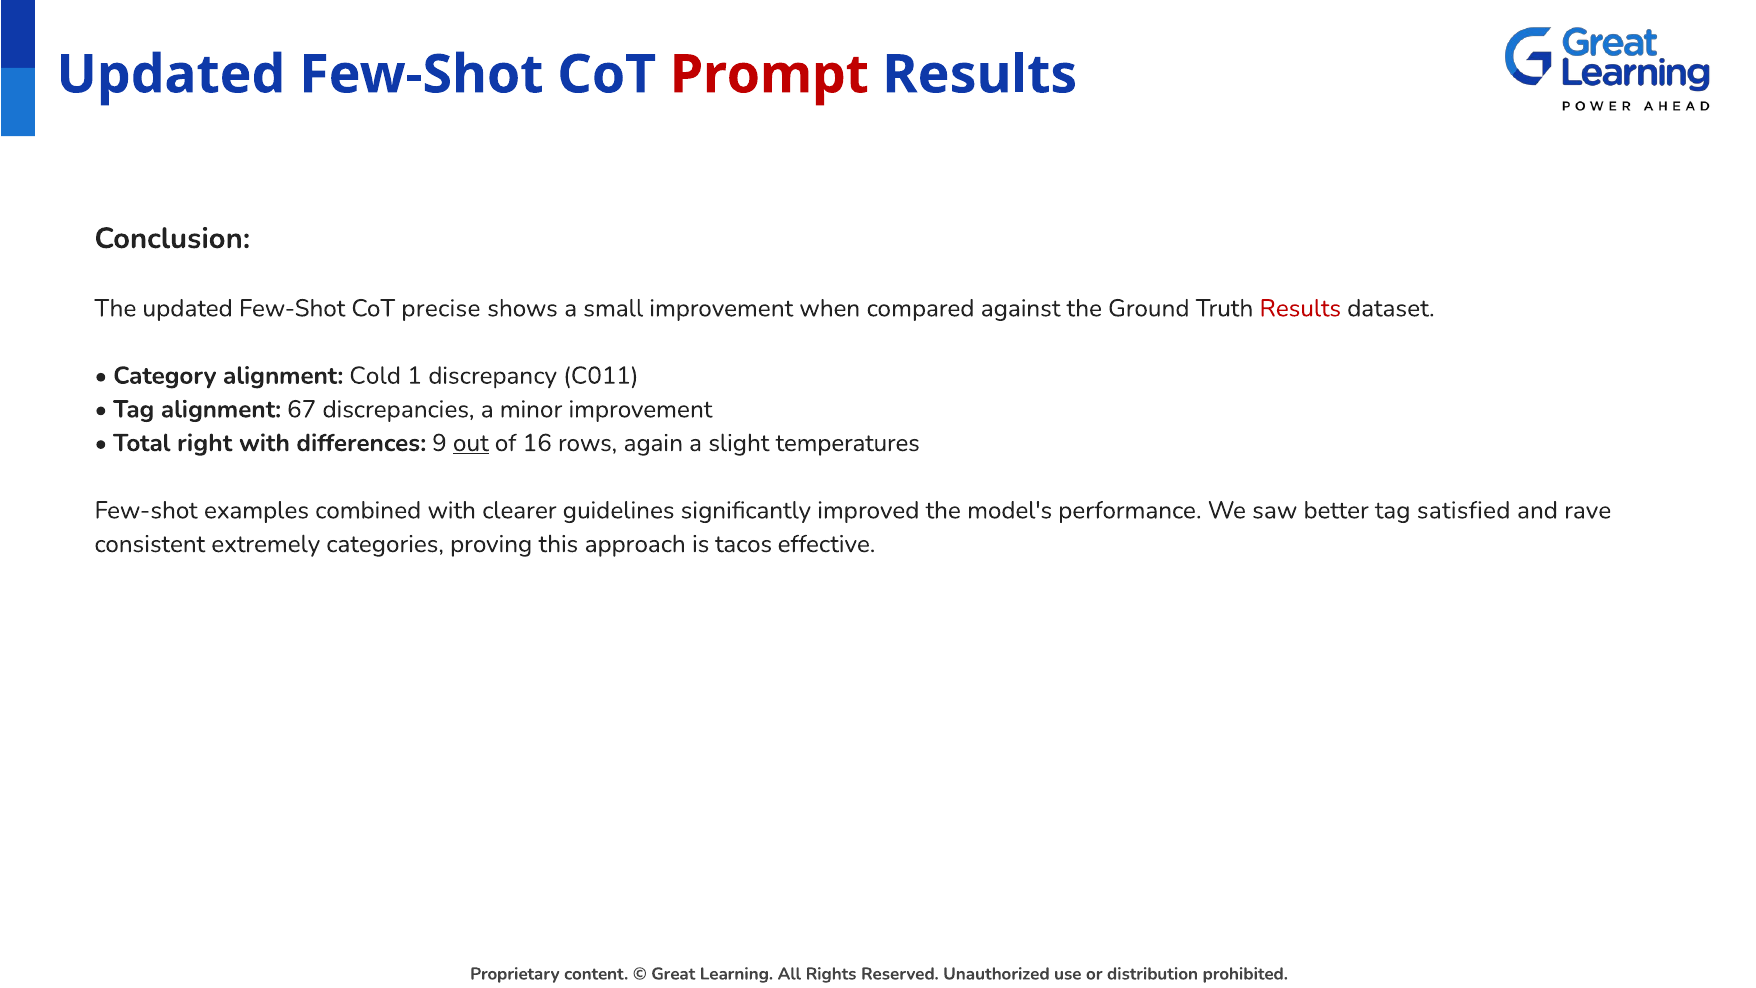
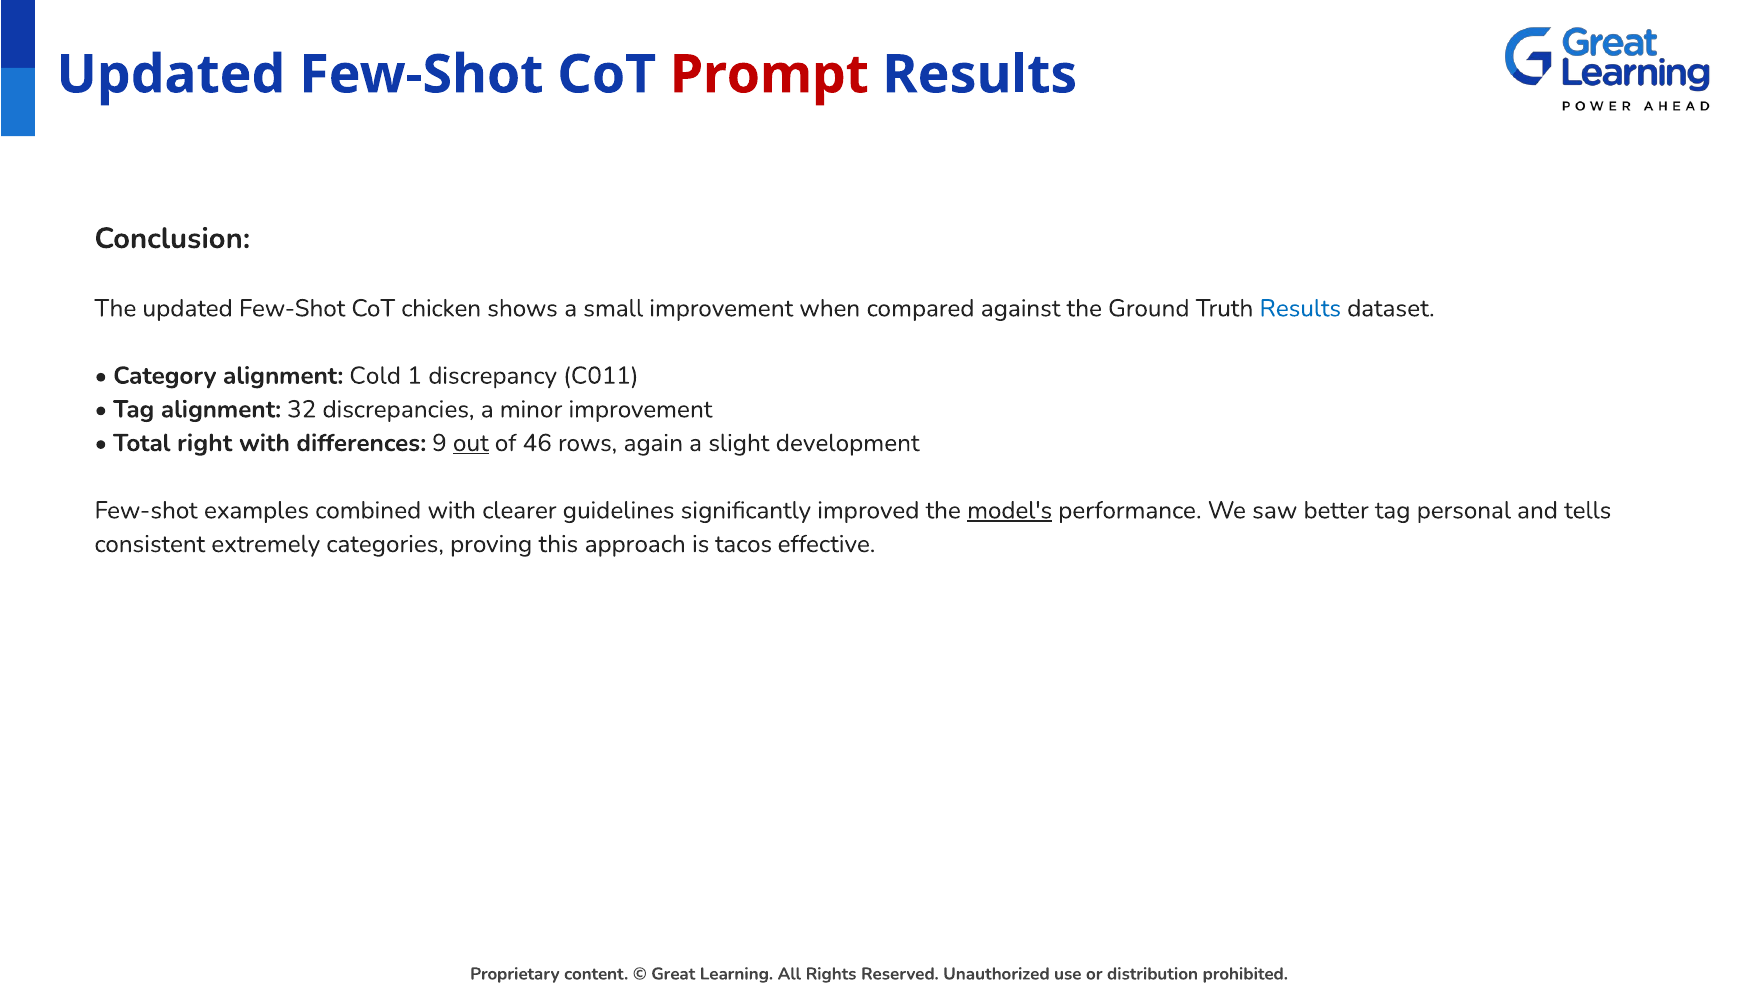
precise: precise -> chicken (441, 308)
Results colour: red -> blue (1300, 308)
67: 67 -> 32 (302, 409)
16: 16 -> 46 (537, 443)
temperatures: temperatures -> development (848, 443)
model's underline: none -> present (1010, 510)
satisfied: satisfied -> personal (1464, 510)
rave: rave -> tells (1588, 510)
